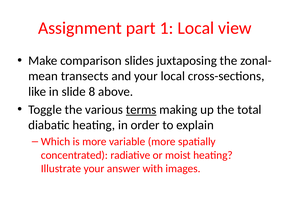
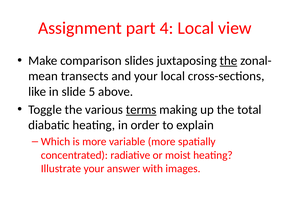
1: 1 -> 4 (167, 28)
the underline: none -> present (229, 61)
8: 8 -> 5 (92, 92)
